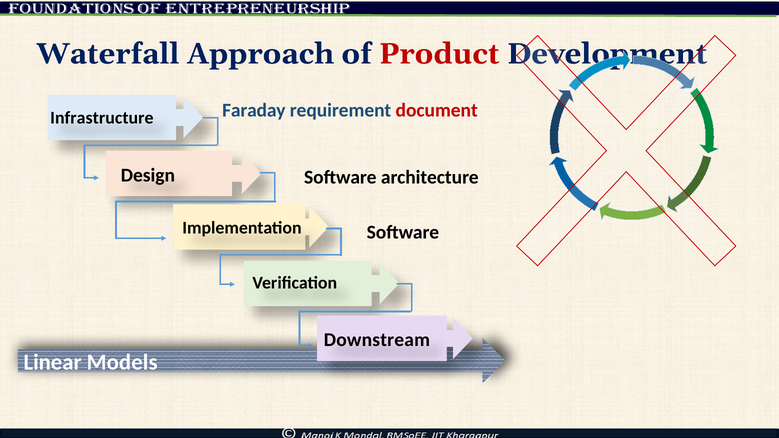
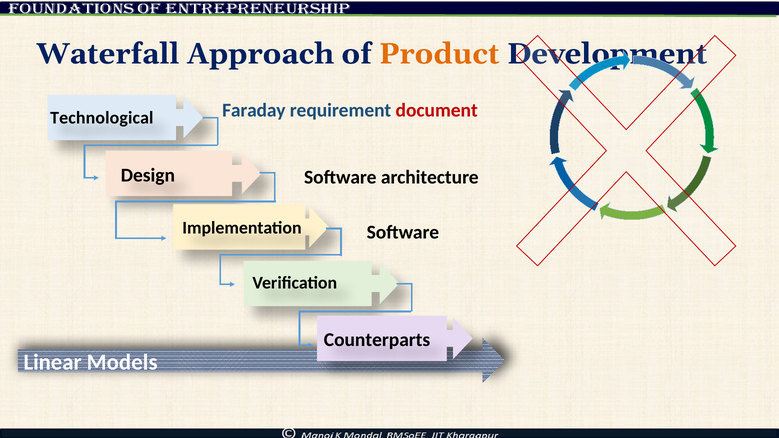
Product colour: red -> orange (439, 54)
Infrastructure: Infrastructure -> Technological (102, 118)
Downstream: Downstream -> Counterparts (377, 340)
